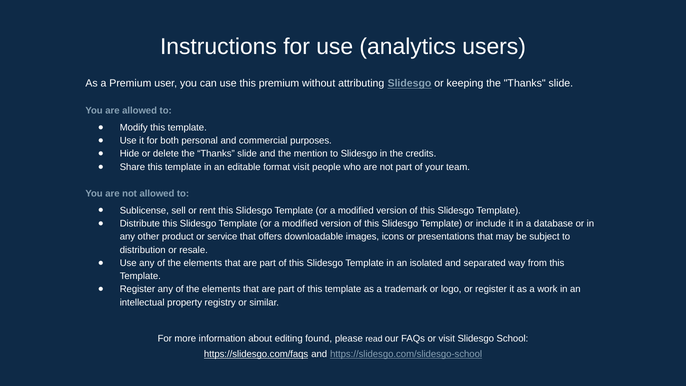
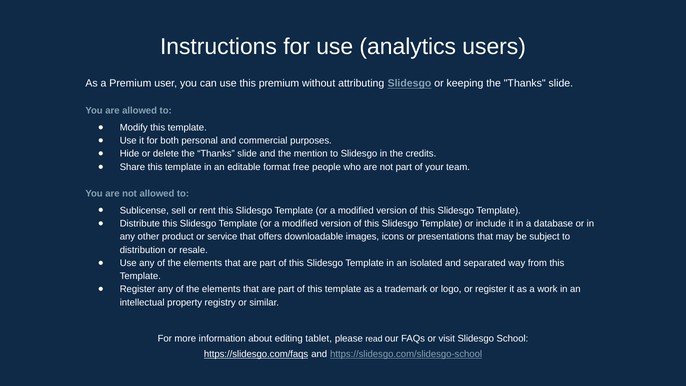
format visit: visit -> free (301, 167)
found: found -> tablet (319, 339)
